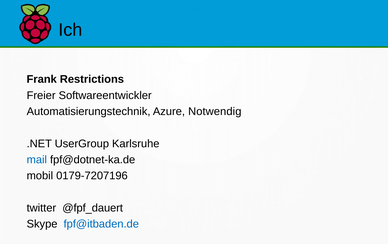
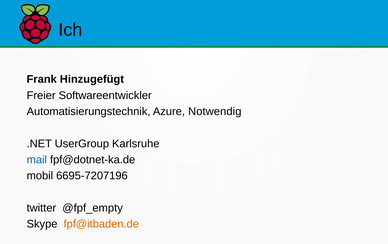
Restrictions: Restrictions -> Hinzugefügt (92, 79)
0179-7207196: 0179-7207196 -> 6695-7207196 (92, 176)
@fpf_dauert: @fpf_dauert -> @fpf_empty (93, 208)
fpf@itbaden.de colour: blue -> orange (101, 224)
